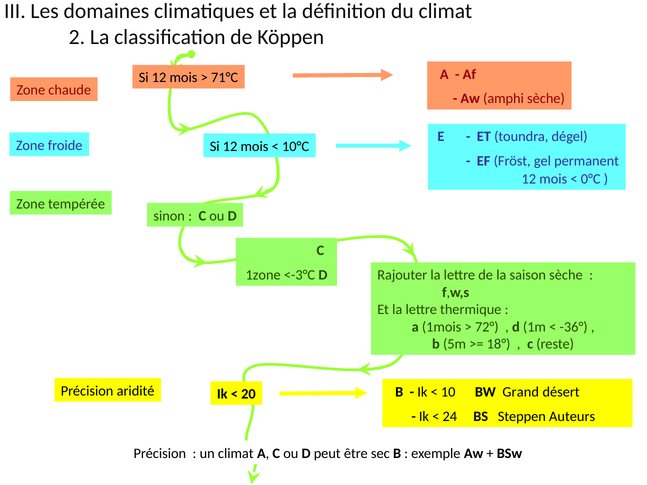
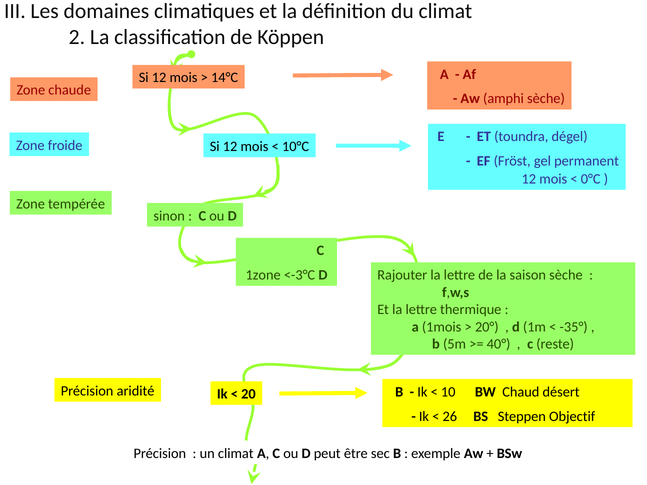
71°C: 71°C -> 14°C (225, 78)
72°: 72° -> 20° (487, 327)
-36°: -36° -> -35° (574, 327)
18°: 18° -> 40° (499, 344)
Grand: Grand -> Chaud (521, 392)
24: 24 -> 26 (450, 417)
Auteurs: Auteurs -> Objectif (572, 417)
